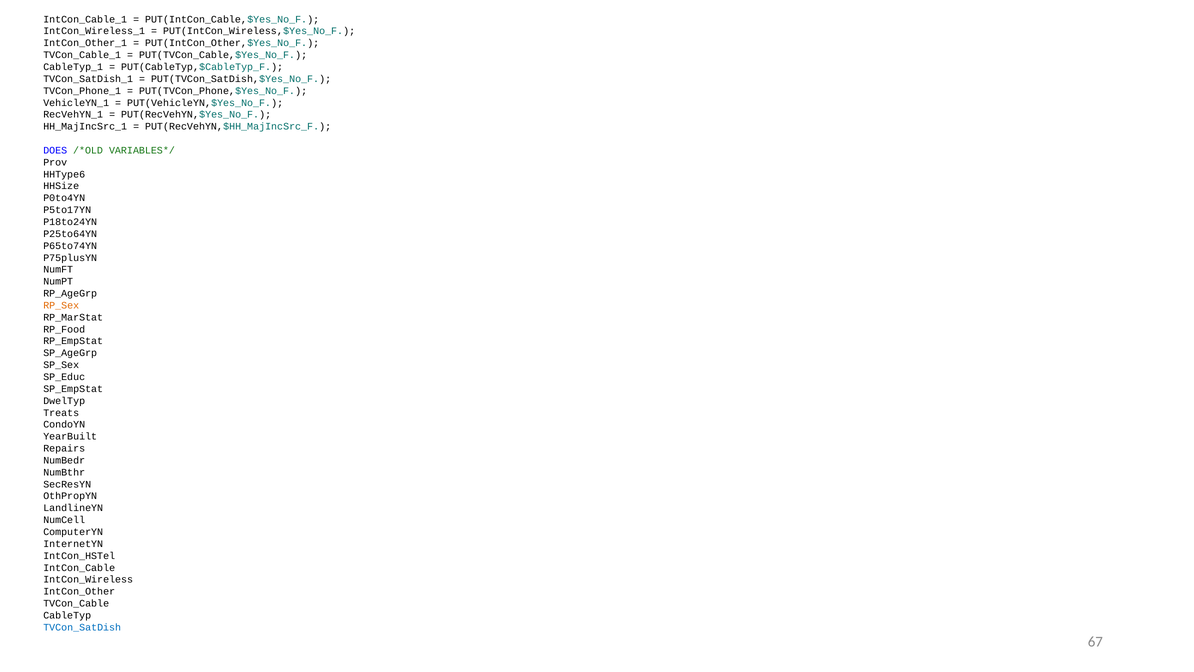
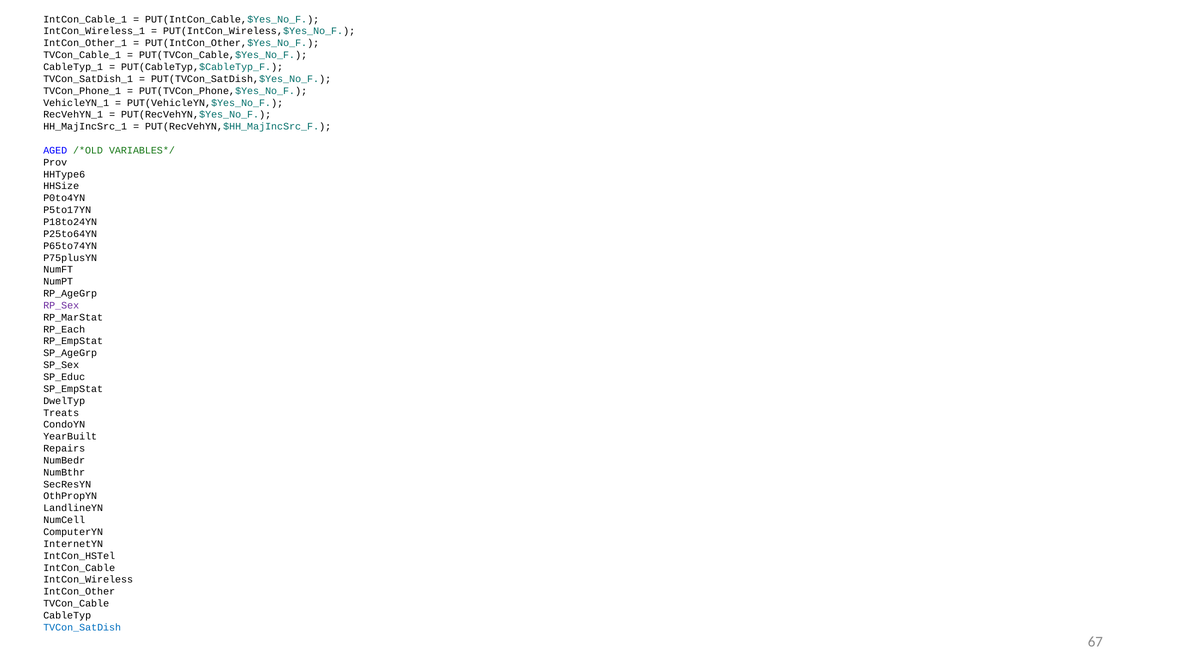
DOES: DOES -> AGED (55, 150)
RP_Sex colour: orange -> purple (61, 305)
RP_Food: RP_Food -> RP_Each (64, 329)
